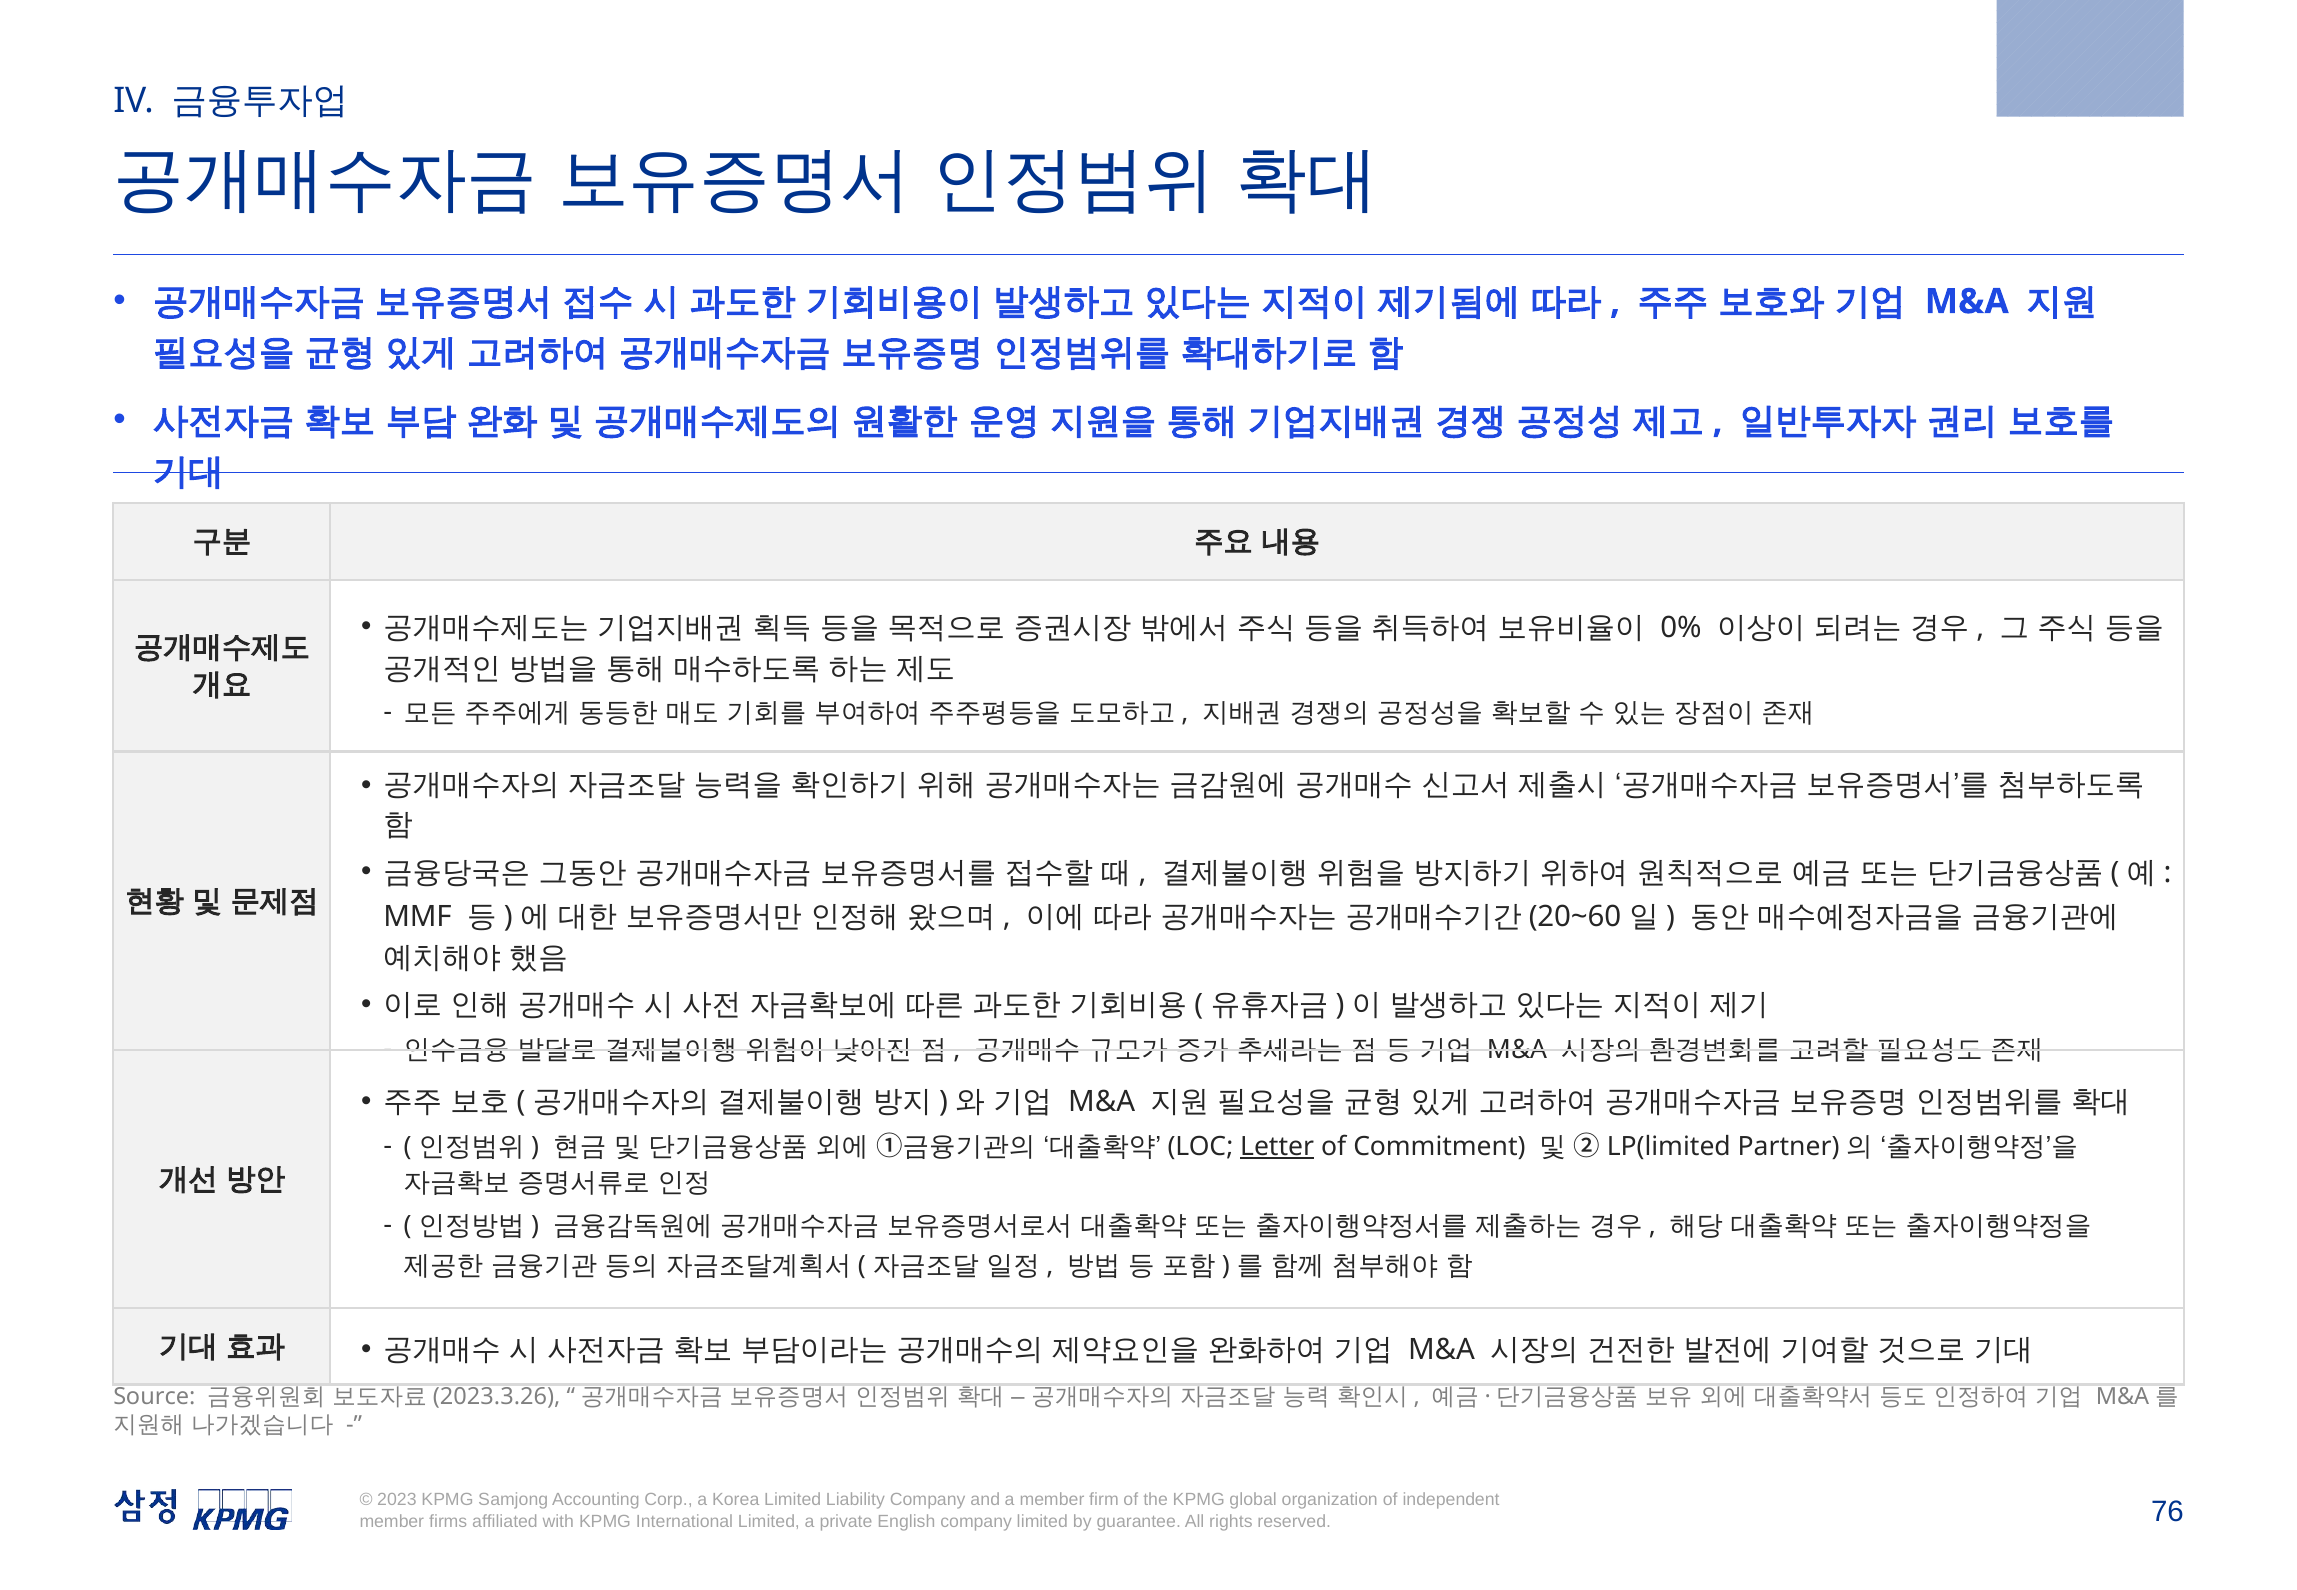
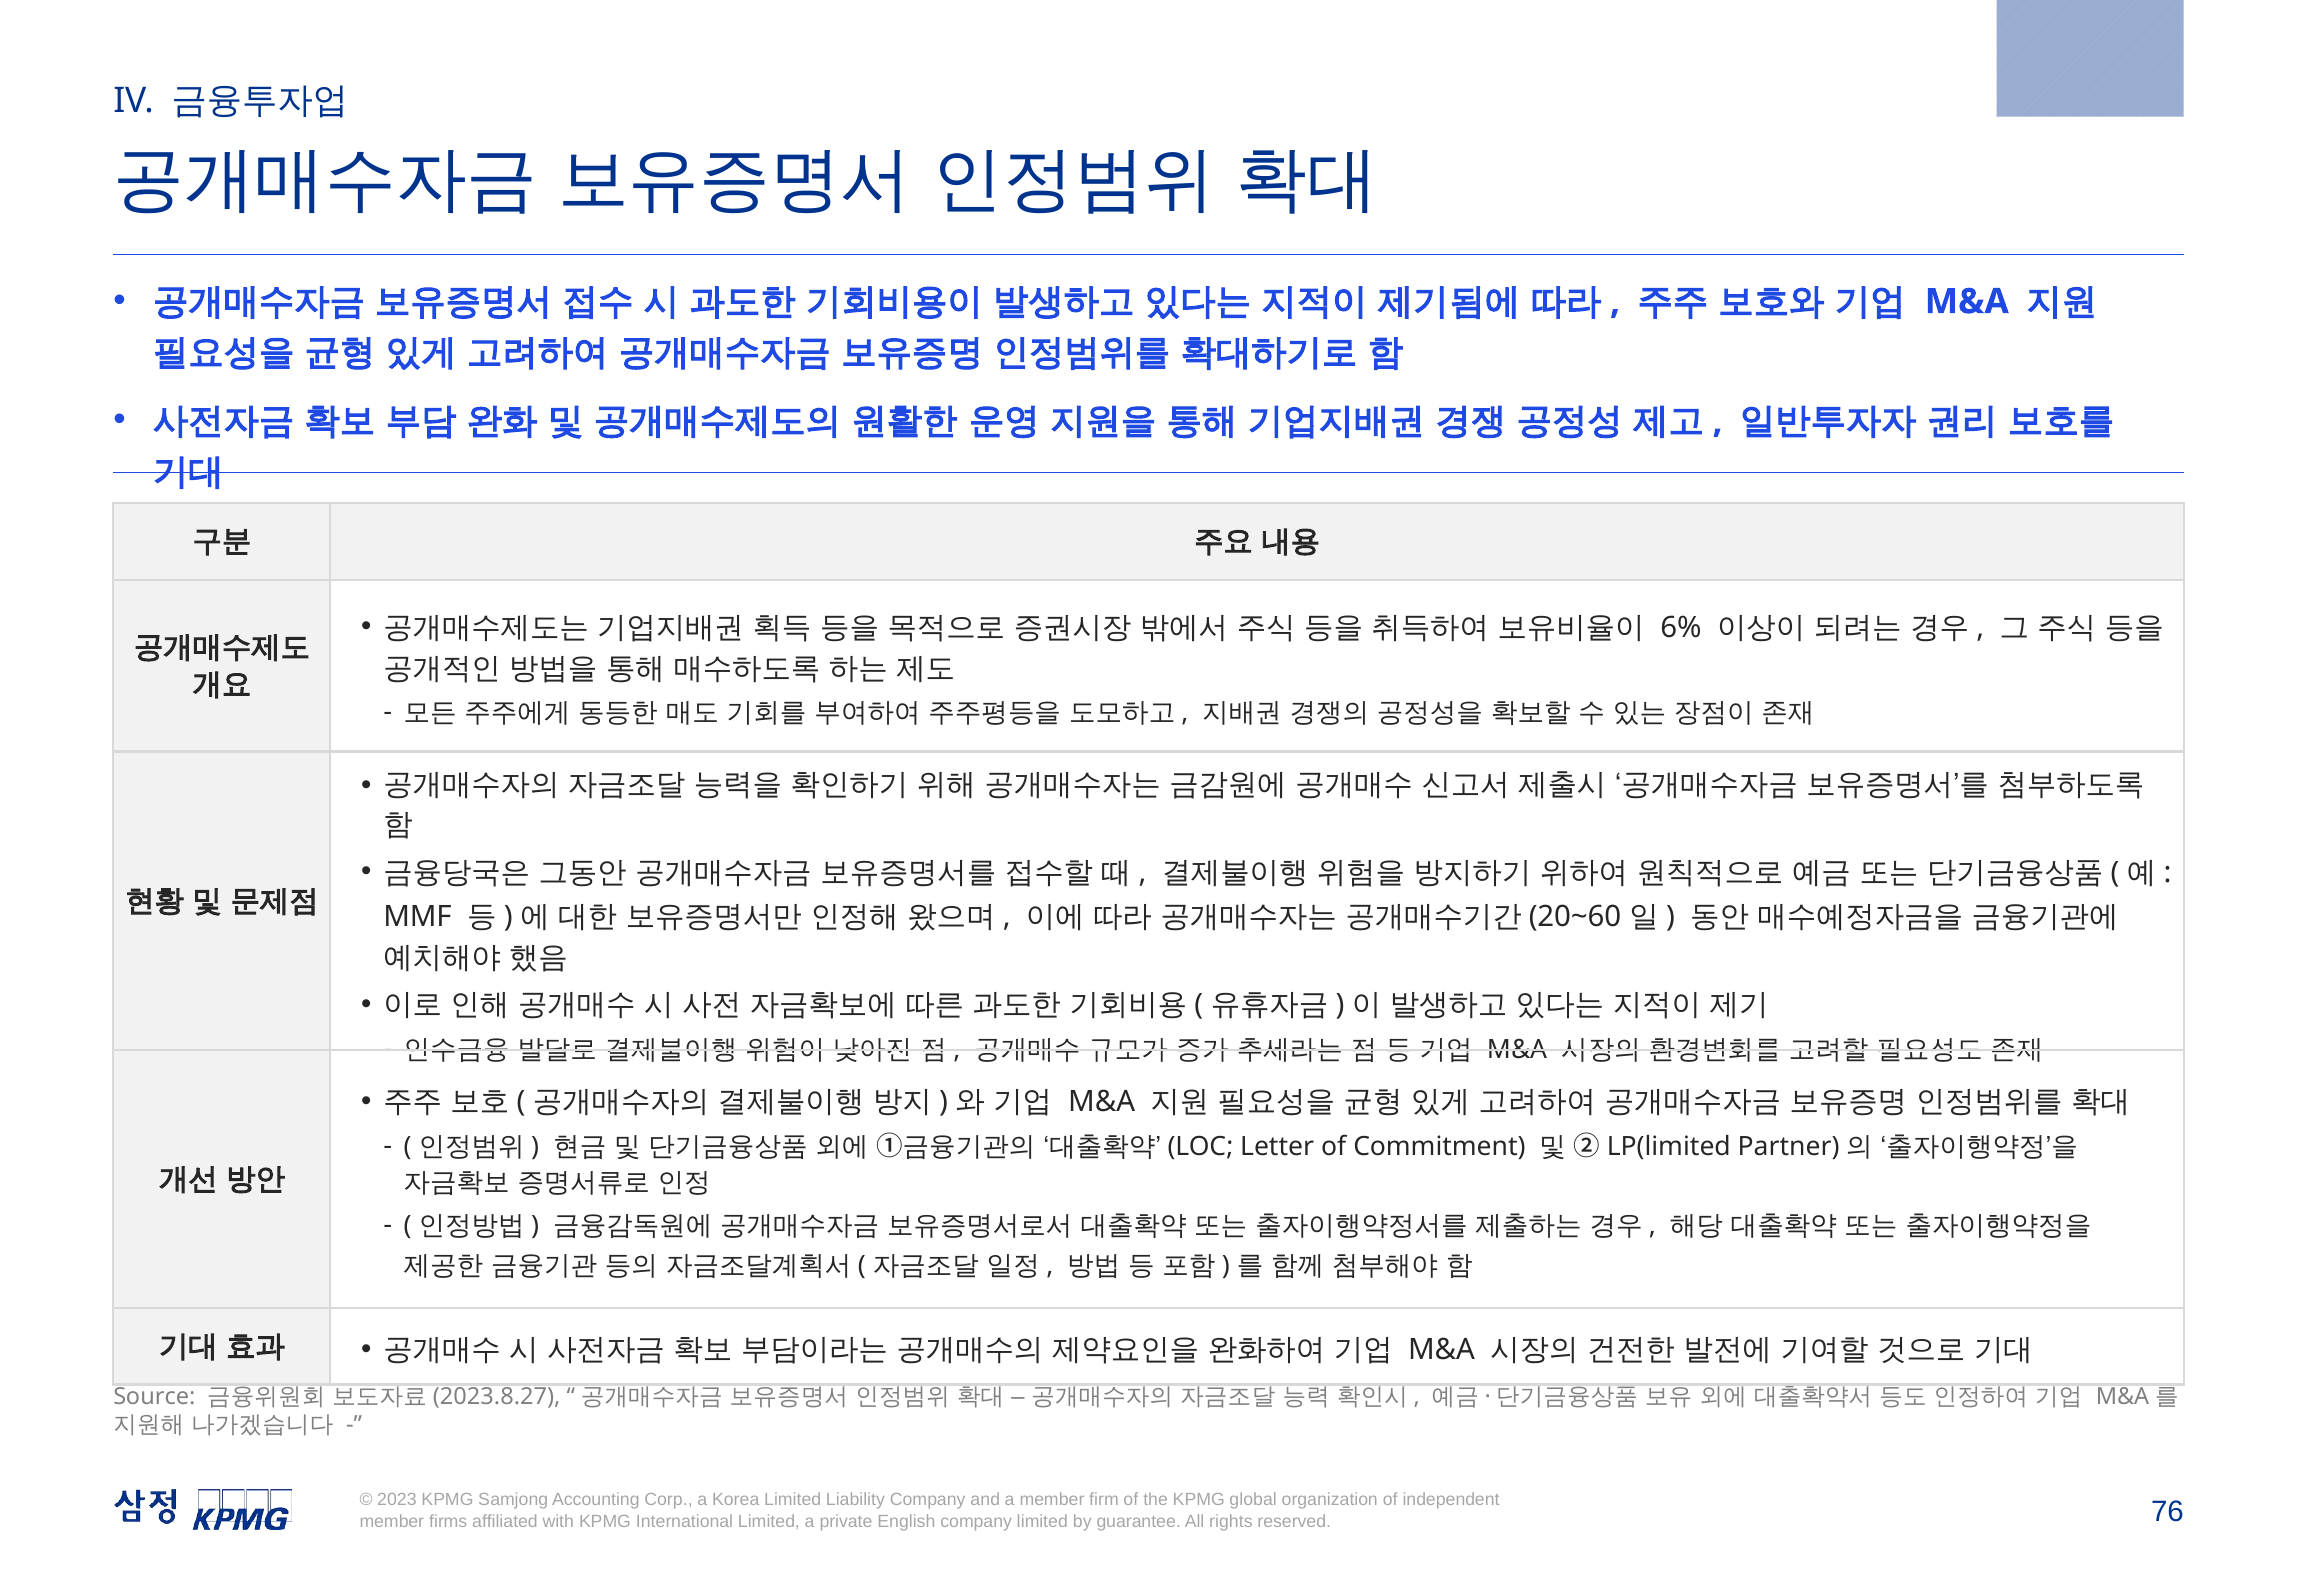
0%: 0% -> 6% (1681, 628)
Letter underline: present -> none (1277, 1147)
2023.3.26: 2023.3.26 -> 2023.8.27 (497, 1397)
